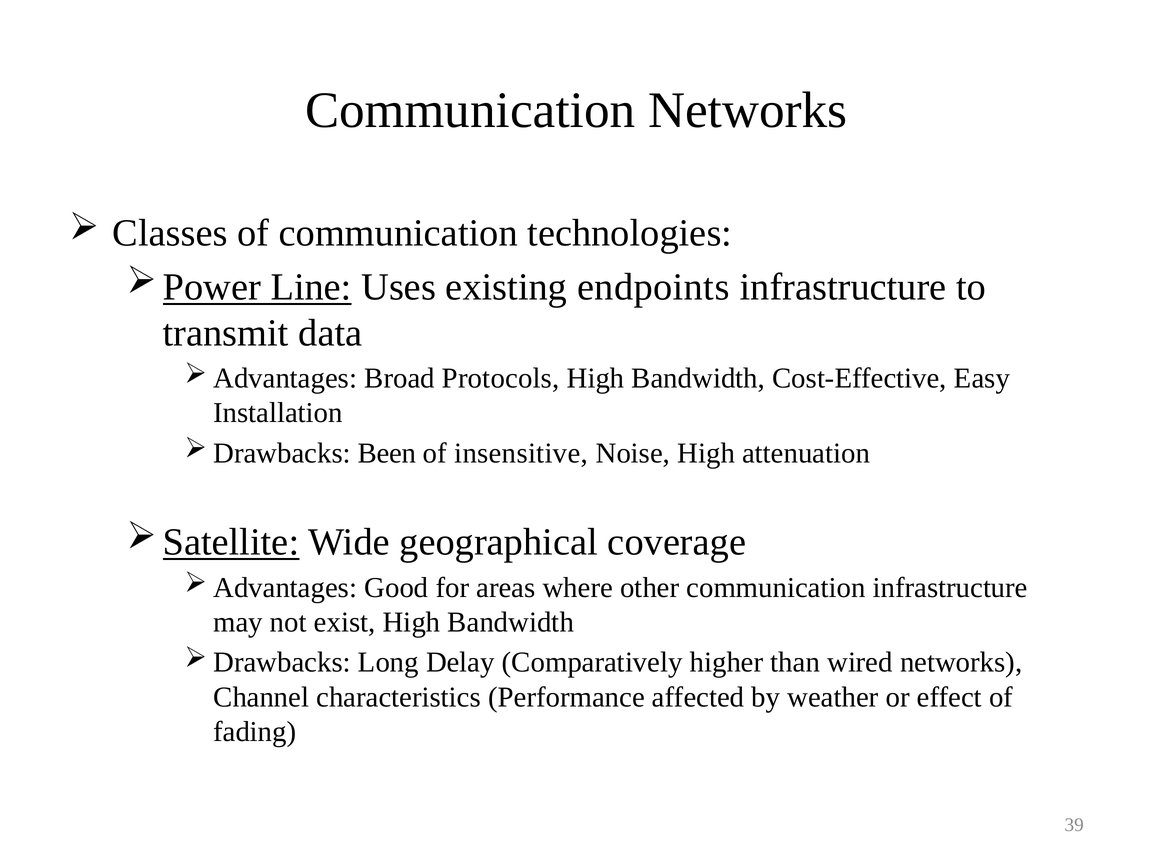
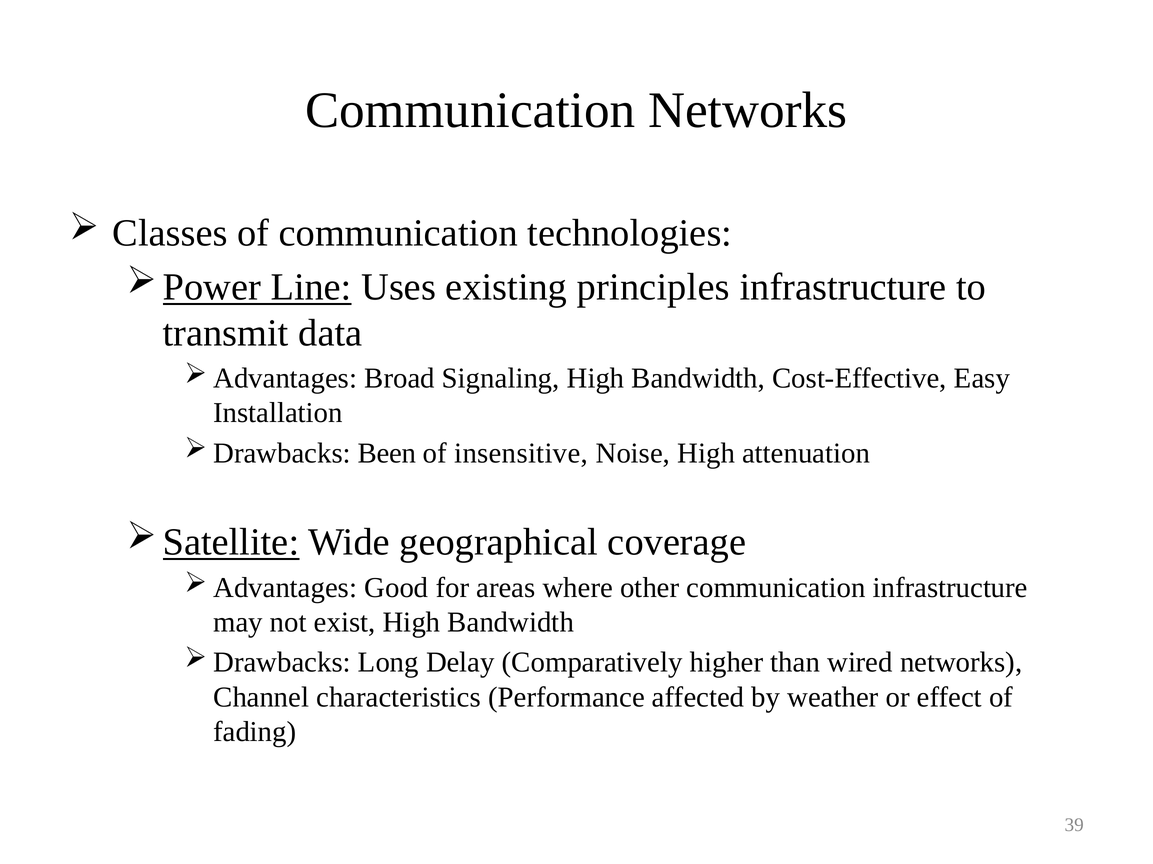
endpoints: endpoints -> principles (653, 287)
Protocols: Protocols -> Signaling (501, 379)
